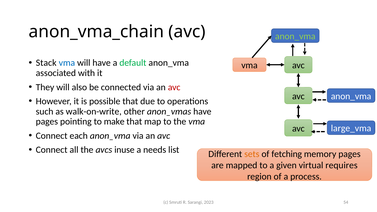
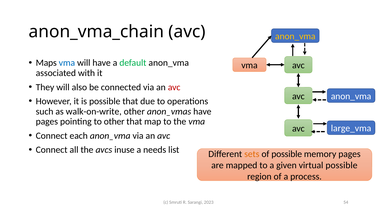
anon_vma colour: light green -> yellow (295, 36)
Stack: Stack -> Maps (46, 63)
to make: make -> other (114, 122)
of fetching: fetching -> possible (287, 154)
virtual requires: requires -> possible (341, 165)
